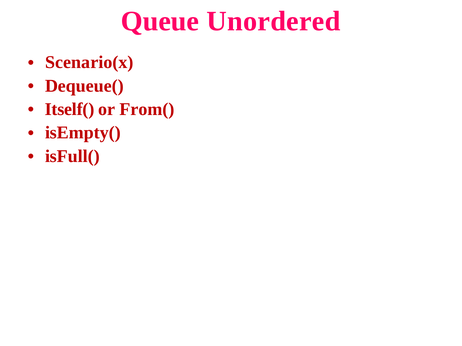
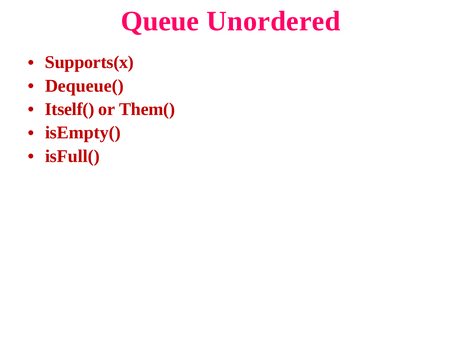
Scenario(x: Scenario(x -> Supports(x (89, 62)
From(: From( -> Them( (147, 109)
